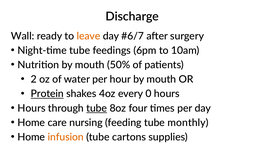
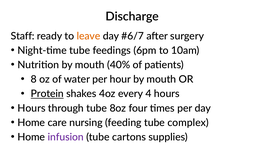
Wall: Wall -> Staff (23, 36)
50%: 50% -> 40% (119, 65)
2: 2 -> 8 (34, 79)
0: 0 -> 4 (148, 94)
tube underline: present -> none (97, 108)
monthly: monthly -> complex (188, 123)
infusion colour: orange -> purple (66, 137)
